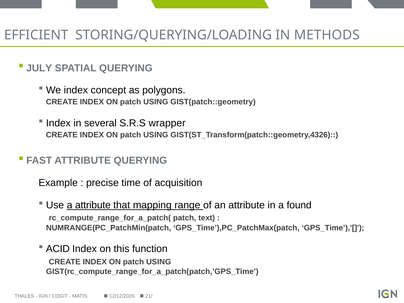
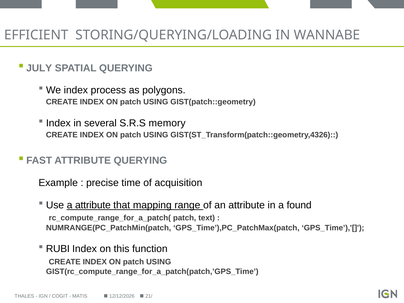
METHODS: METHODS -> WANNABE (327, 35)
concept: concept -> process (108, 90)
wrapper: wrapper -> memory (167, 123)
ACID: ACID -> RUBI (58, 249)
